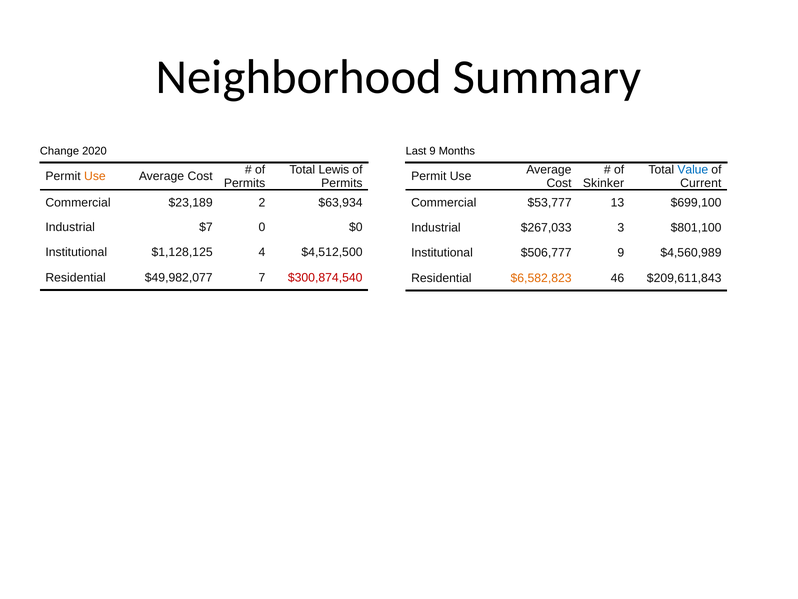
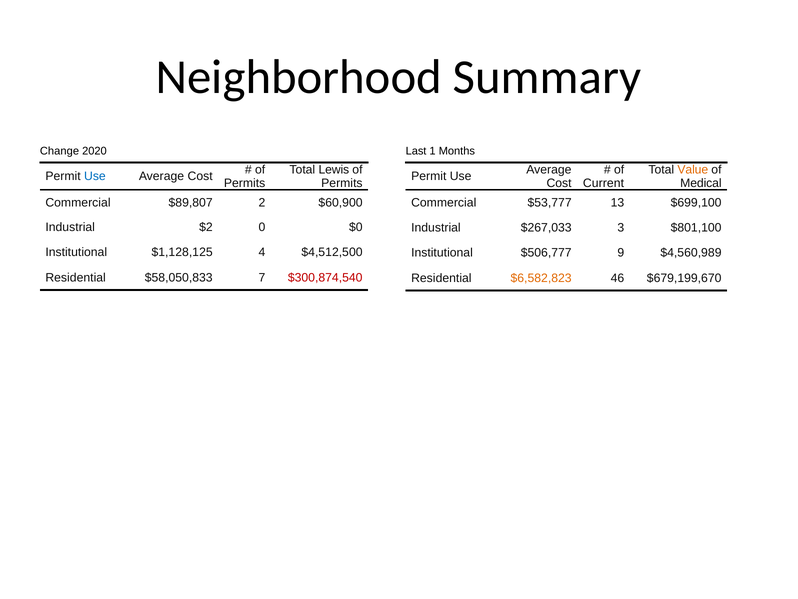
Last 9: 9 -> 1 (433, 151)
Value colour: blue -> orange (693, 169)
Use colour: orange -> blue (95, 176)
Skinker: Skinker -> Current (603, 183)
Current: Current -> Medical (701, 183)
$23,189: $23,189 -> $89,807 (191, 202)
$63,934: $63,934 -> $60,900 (341, 202)
$7: $7 -> $2 (206, 227)
$49,982,077: $49,982,077 -> $58,050,833 (179, 277)
$209,611,843: $209,611,843 -> $679,199,670 (684, 278)
